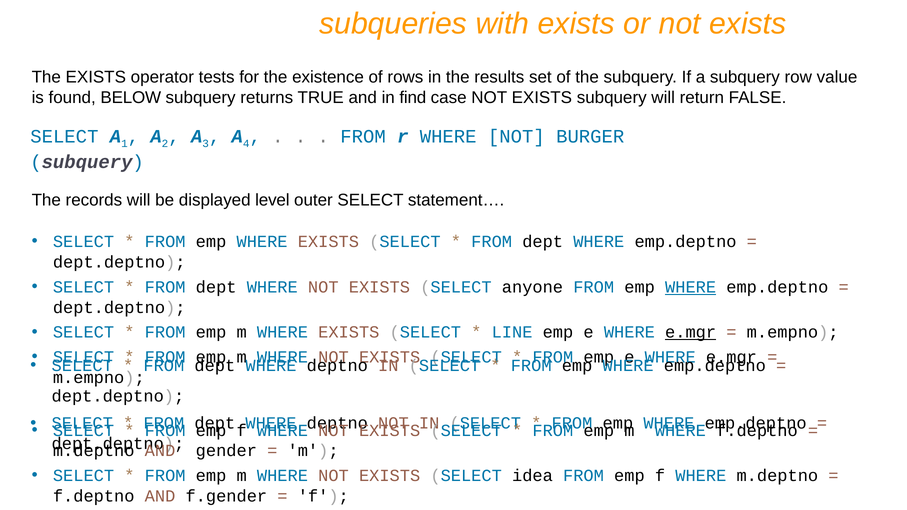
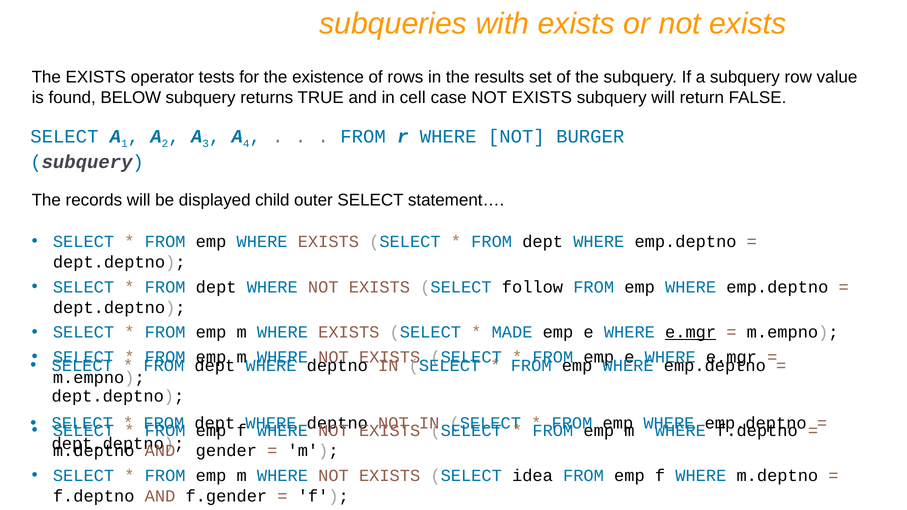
find: find -> cell (413, 97)
level: level -> child (272, 200)
anyone: anyone -> follow (532, 287)
WHERE underline: present -> none (691, 287)
LINE: LINE -> MADE (512, 332)
